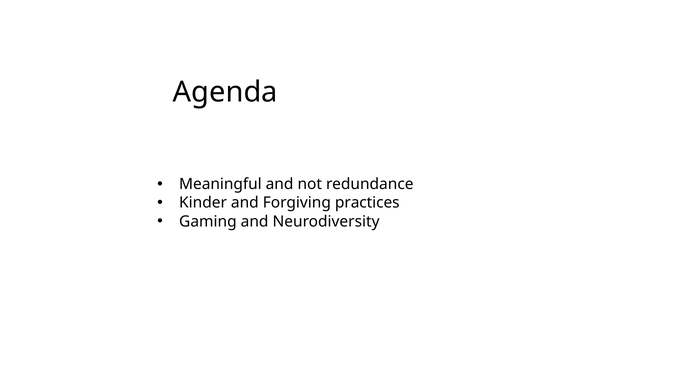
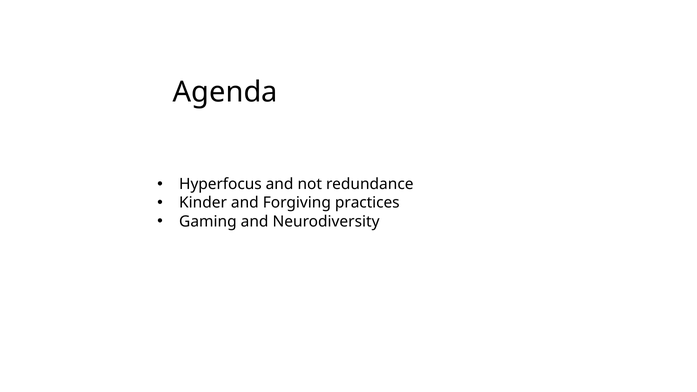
Meaningful: Meaningful -> Hyperfocus (220, 184)
